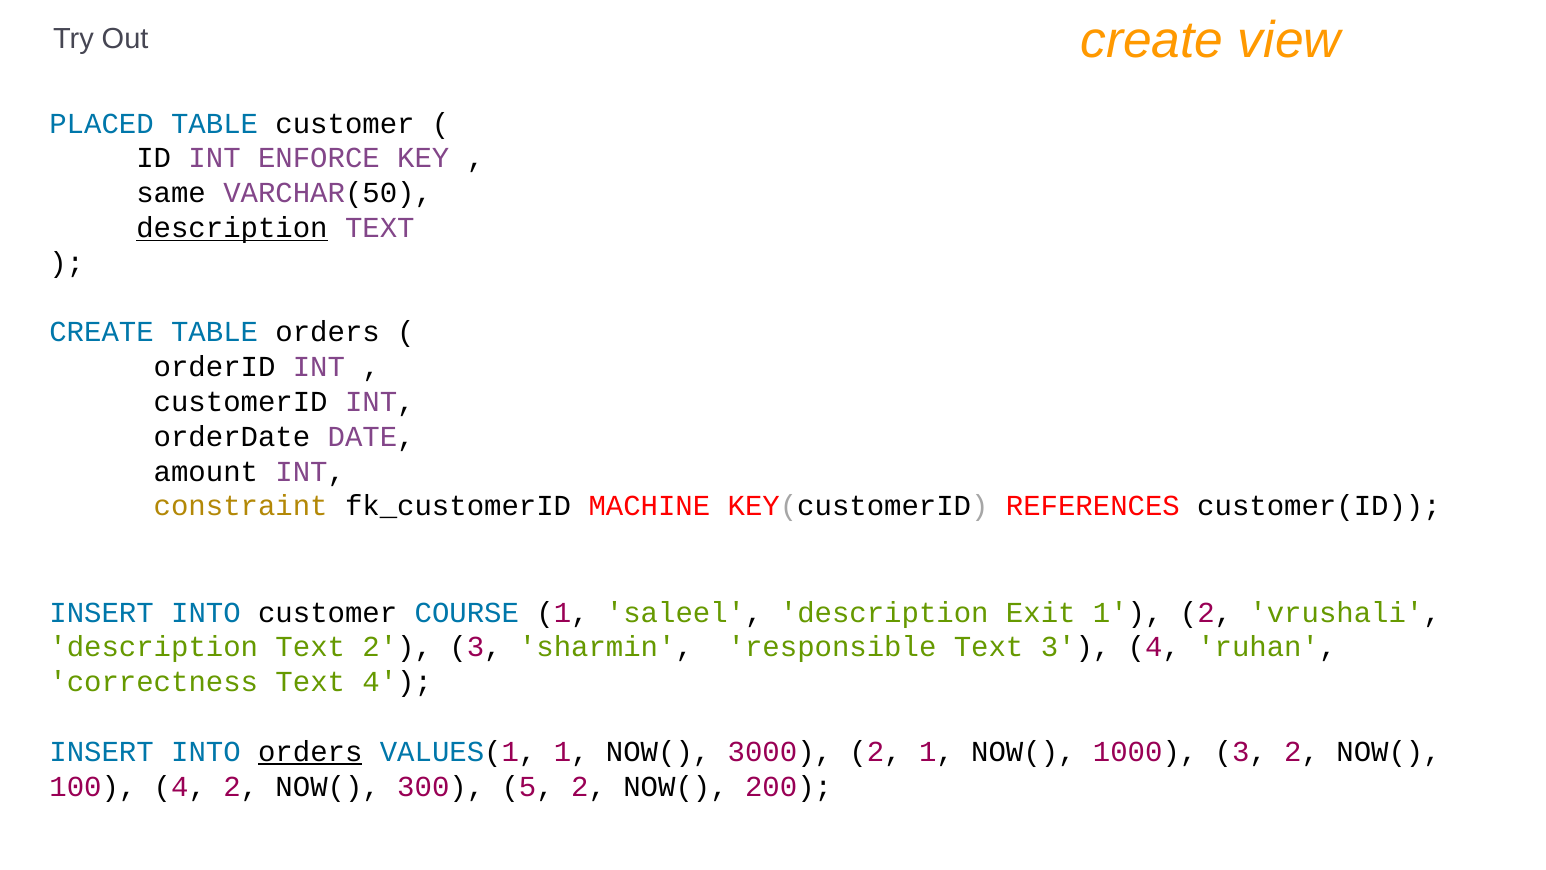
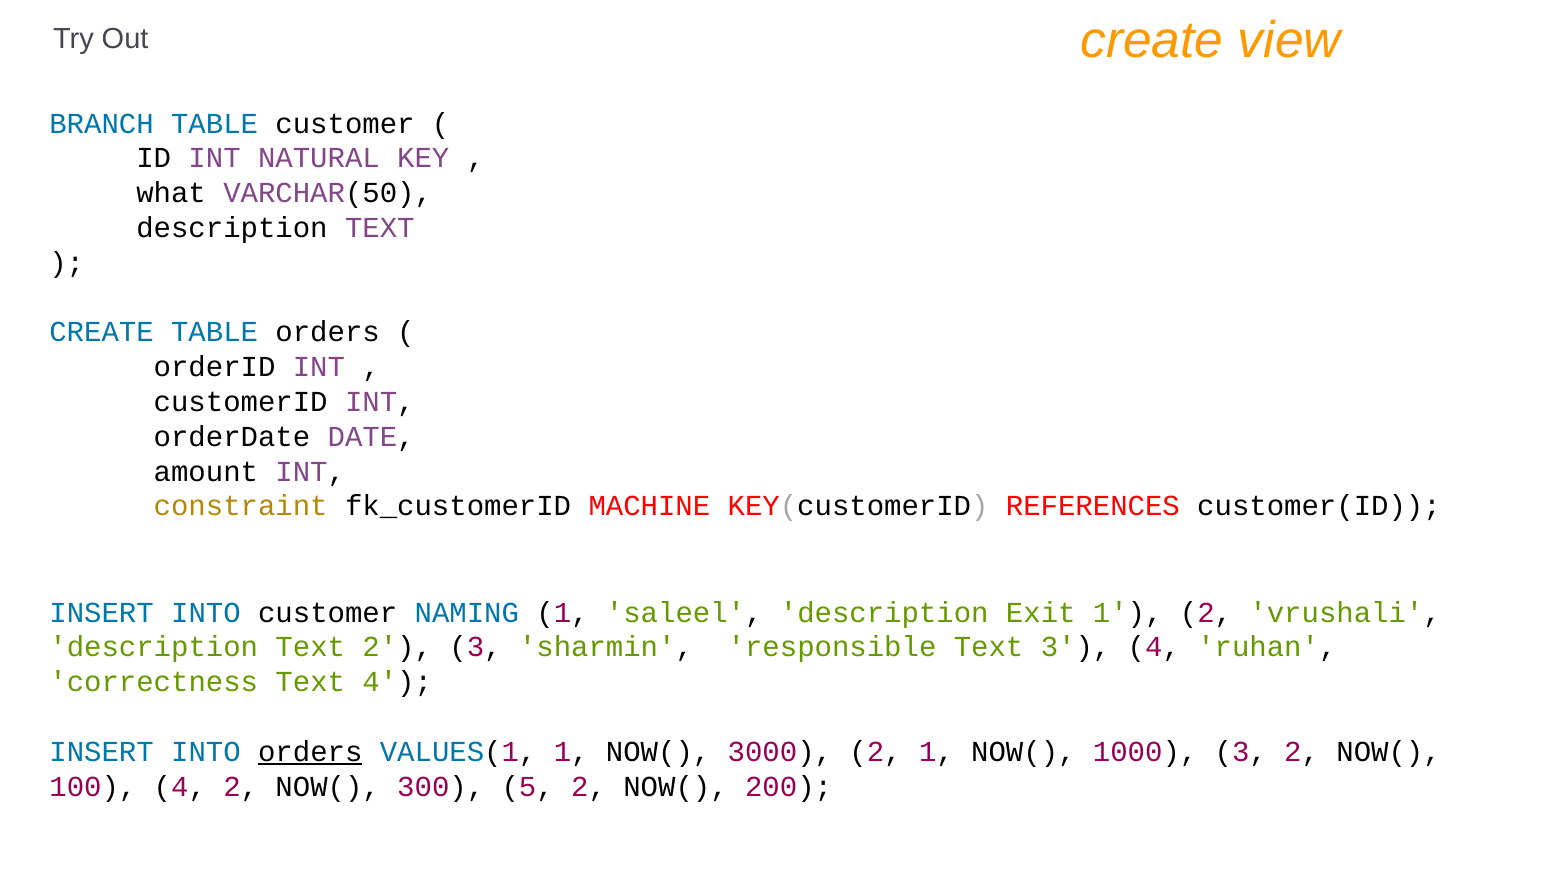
PLACED: PLACED -> BRANCH (102, 124)
ENFORCE: ENFORCE -> NATURAL (319, 158)
same: same -> what (171, 193)
description underline: present -> none (232, 228)
COURSE: COURSE -> NAMING (467, 612)
